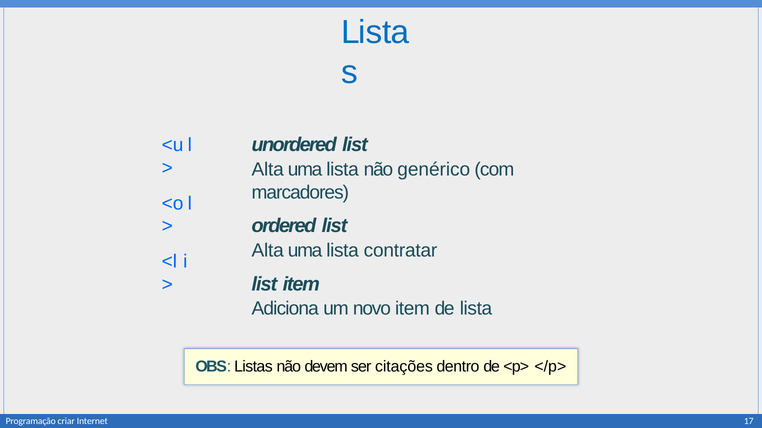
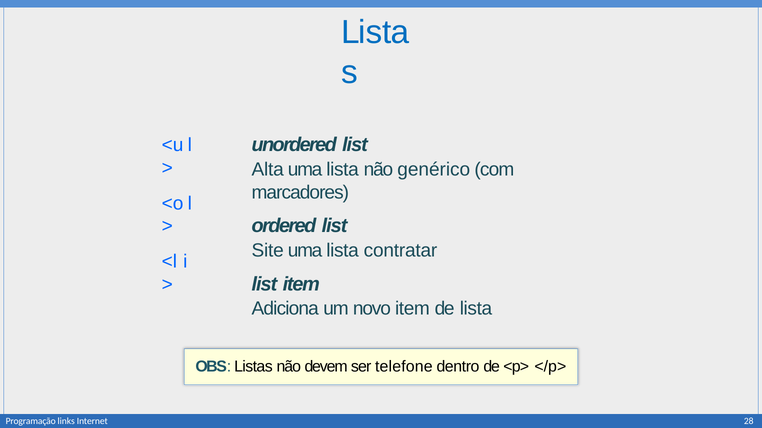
Alta: Alta -> Site (268, 251)
citações: citações -> telefone (404, 367)
criar: criar -> links (66, 422)
17: 17 -> 28 (749, 422)
